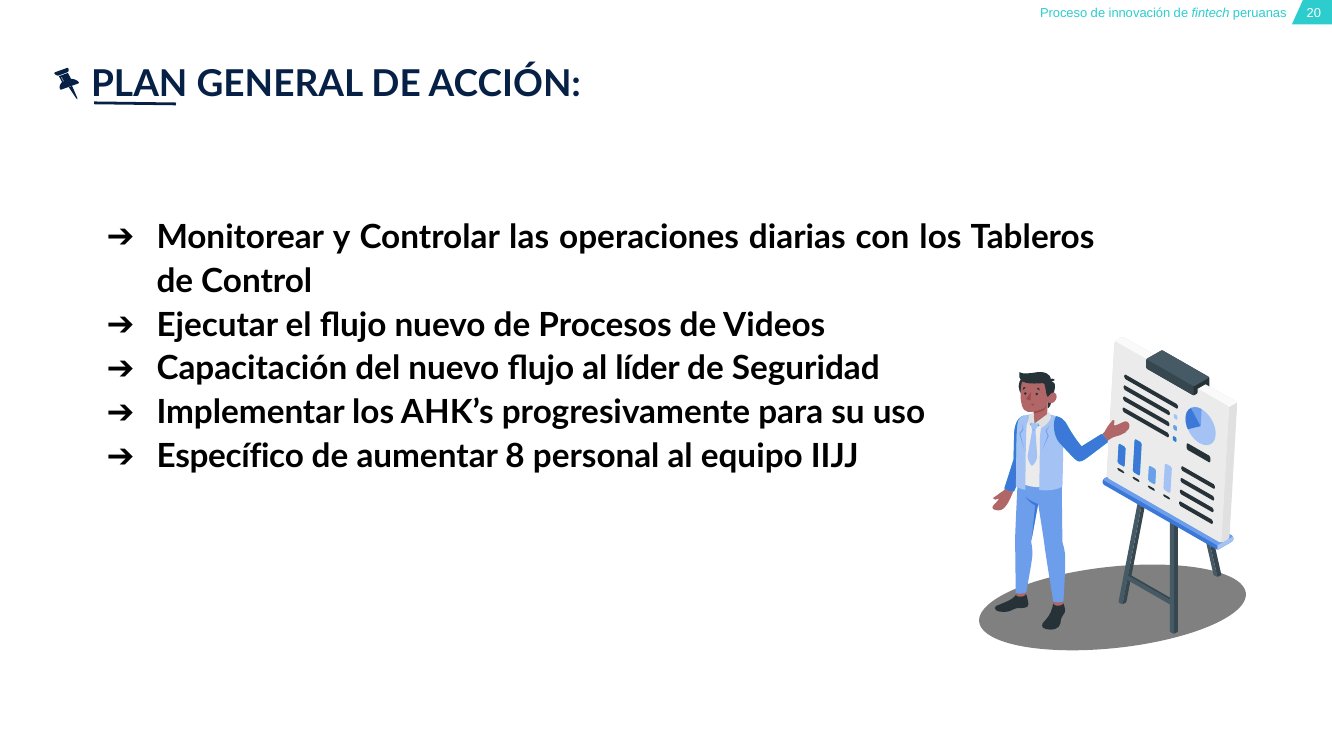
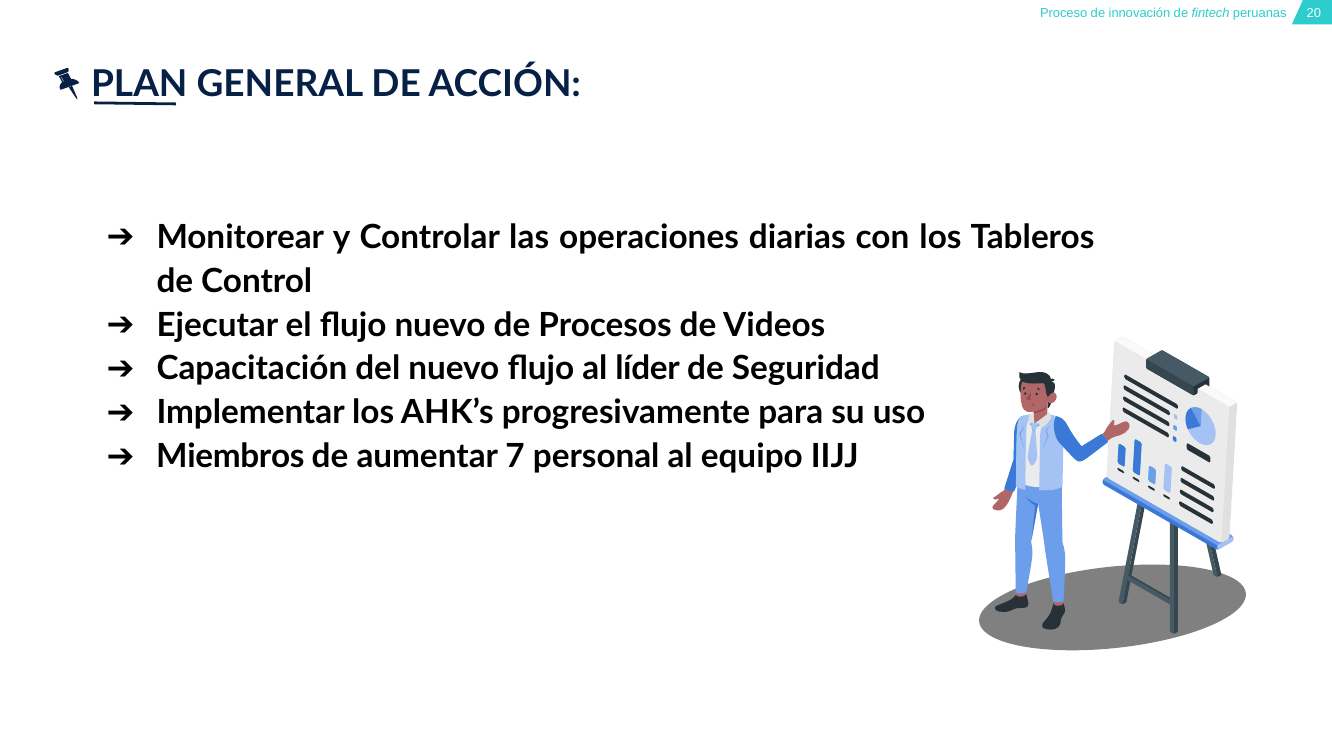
Específico: Específico -> Miembros (230, 457)
8: 8 -> 7 (515, 457)
